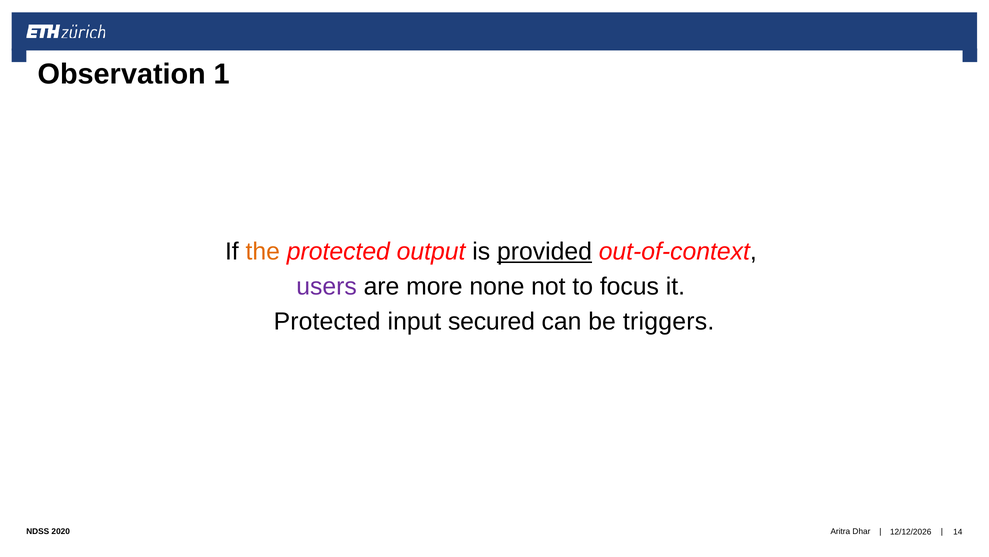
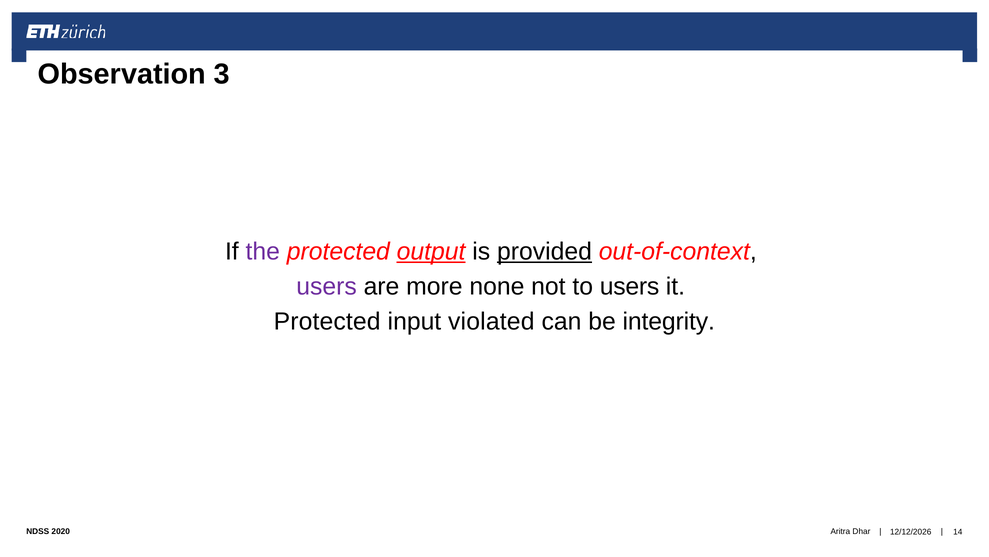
1: 1 -> 3 (222, 74)
the colour: orange -> purple (263, 252)
output underline: none -> present (431, 252)
to focus: focus -> users (630, 286)
secured: secured -> violated (491, 321)
triggers: triggers -> integrity (669, 321)
